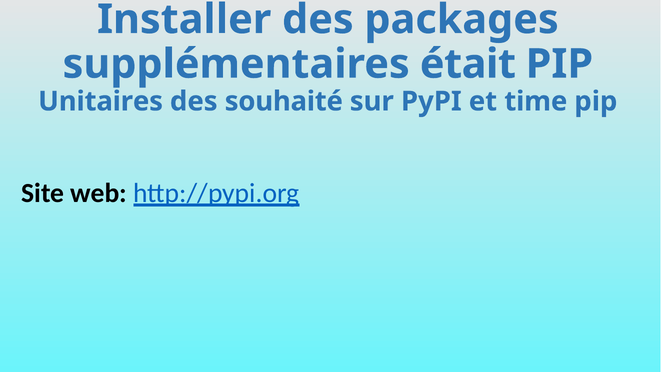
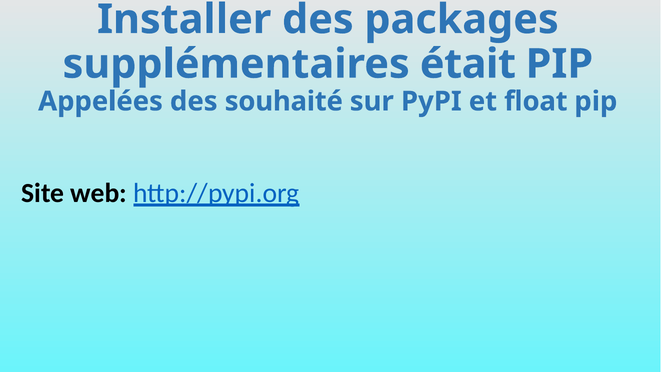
Unitaires: Unitaires -> Appelées (100, 101)
time: time -> float (536, 101)
